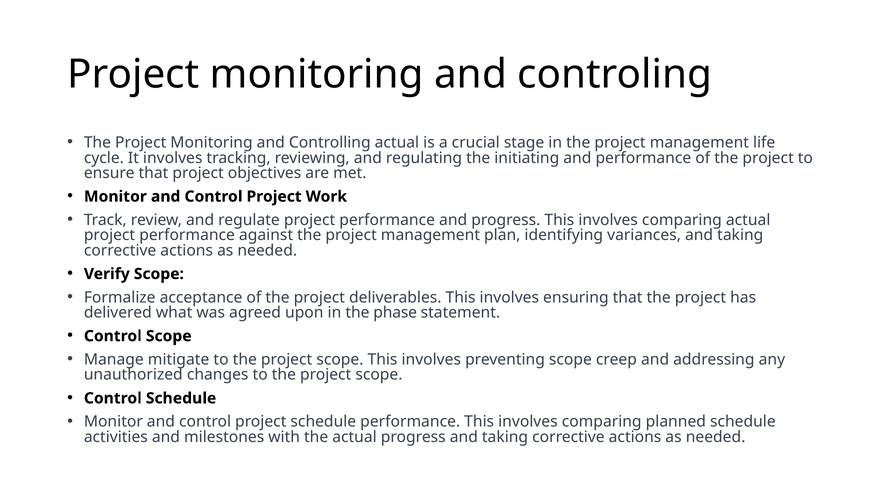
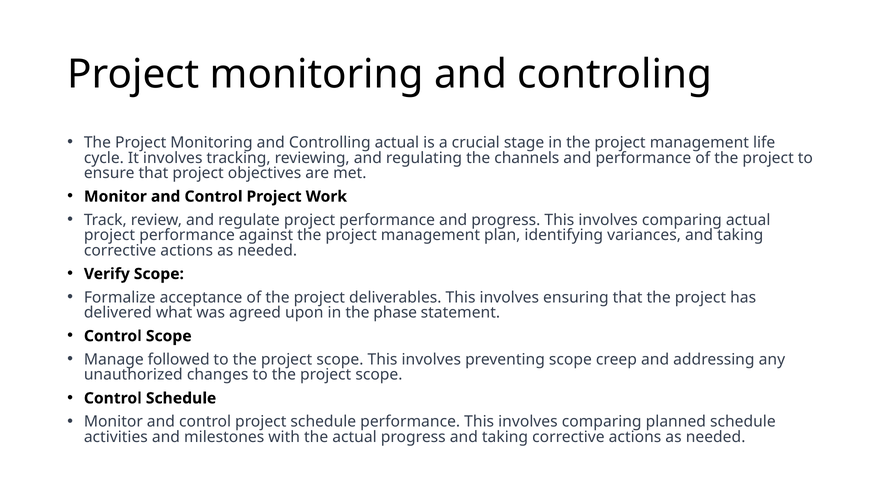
initiating: initiating -> channels (527, 158)
mitigate: mitigate -> followed (179, 359)
